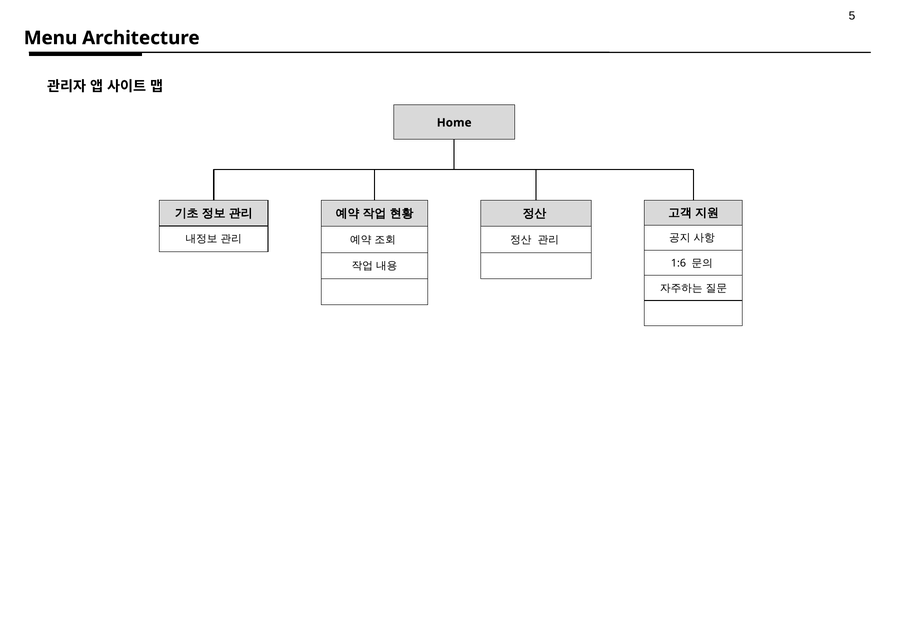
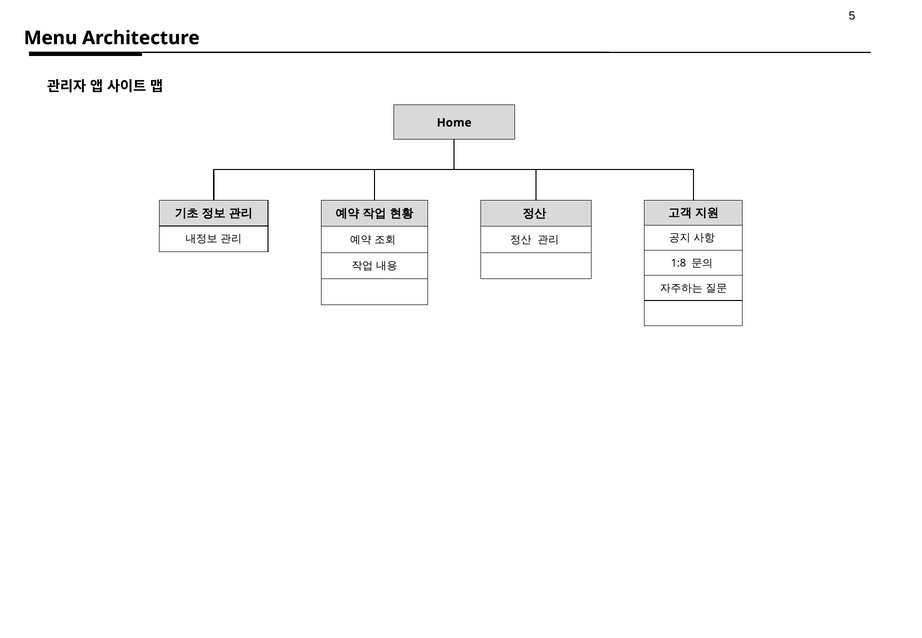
1:6: 1:6 -> 1:8 (678, 264)
